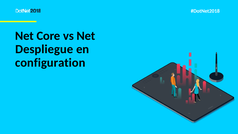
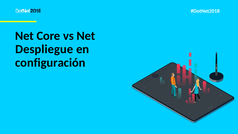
configuration: configuration -> configuración (50, 63)
